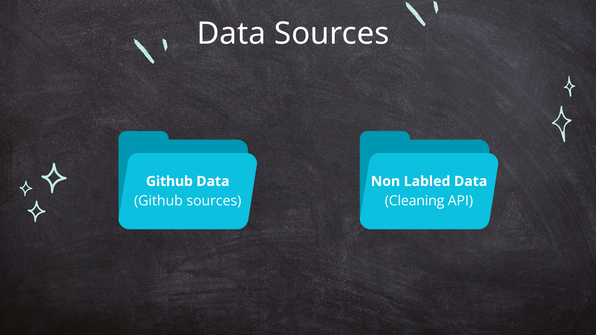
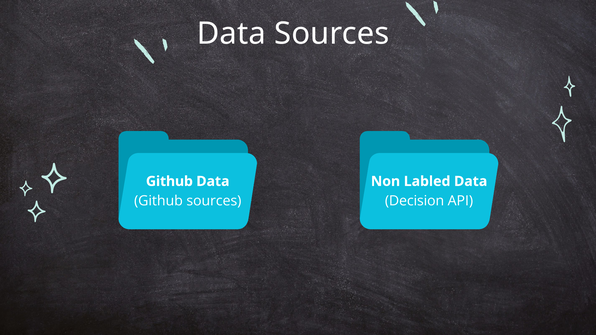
Cleaning: Cleaning -> Decision (415, 201)
